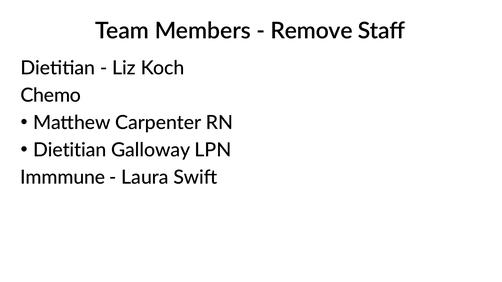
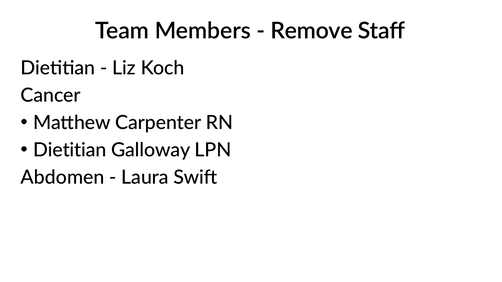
Chemo: Chemo -> Cancer (51, 96)
Immmune: Immmune -> Abdomen (63, 178)
